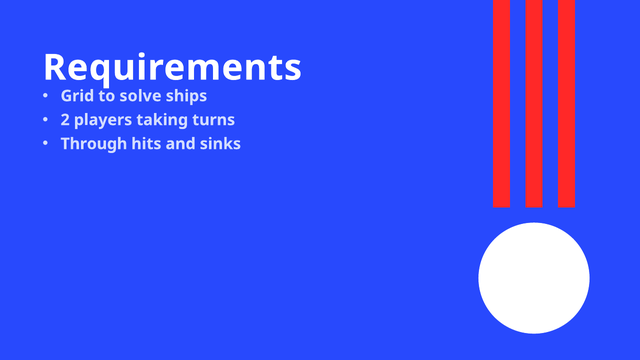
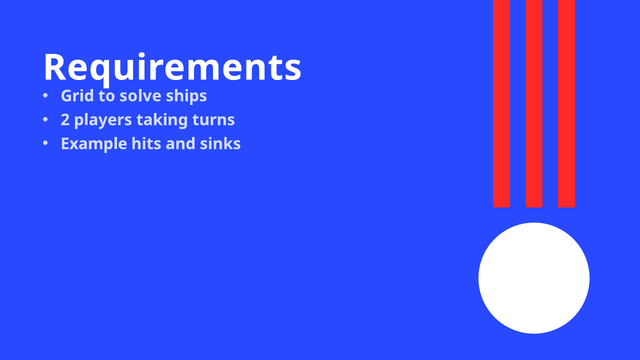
Through: Through -> Example (94, 144)
